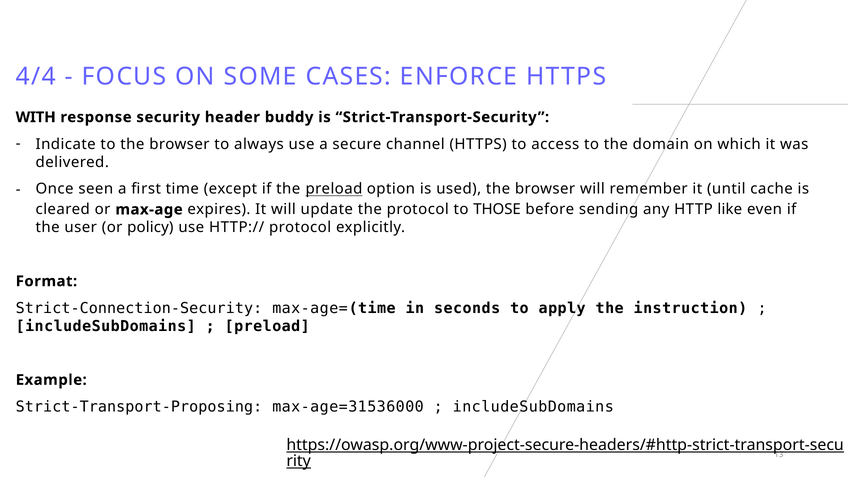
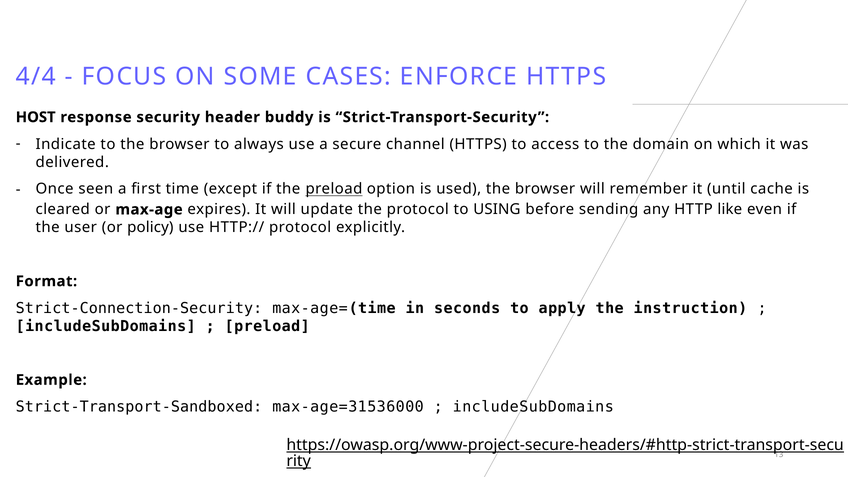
WITH: WITH -> HOST (36, 117)
THOSE: THOSE -> USING (497, 210)
Strict-Transport-Proposing: Strict-Transport-Proposing -> Strict-Transport-Sandboxed (139, 407)
